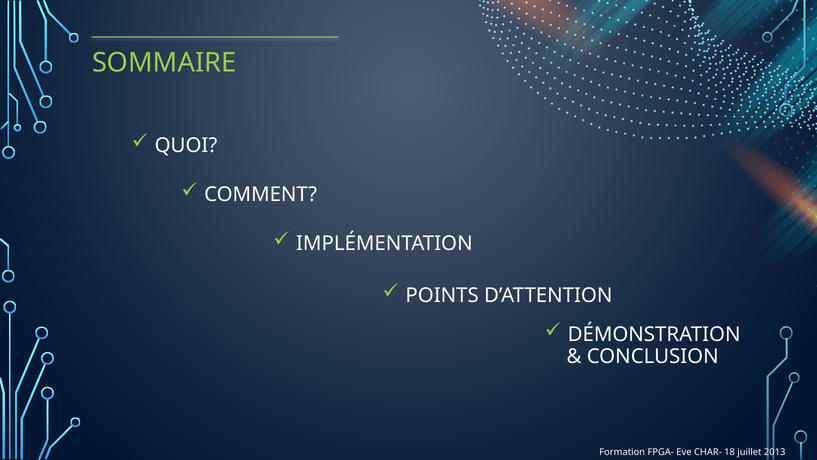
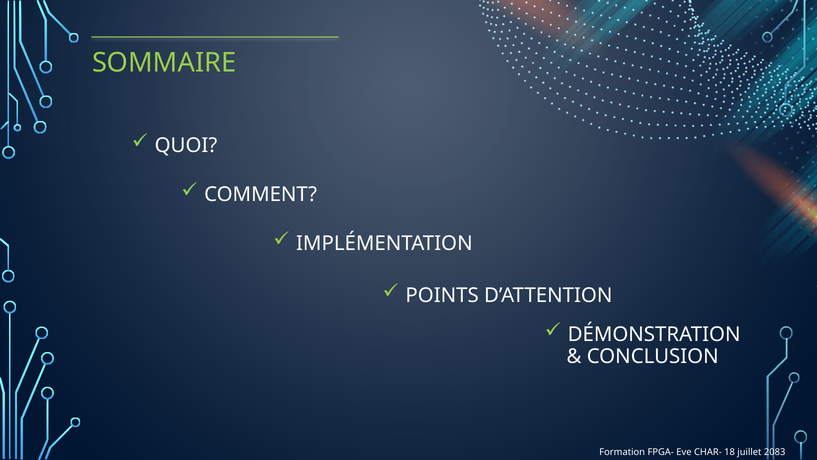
2013: 2013 -> 2083 (775, 452)
